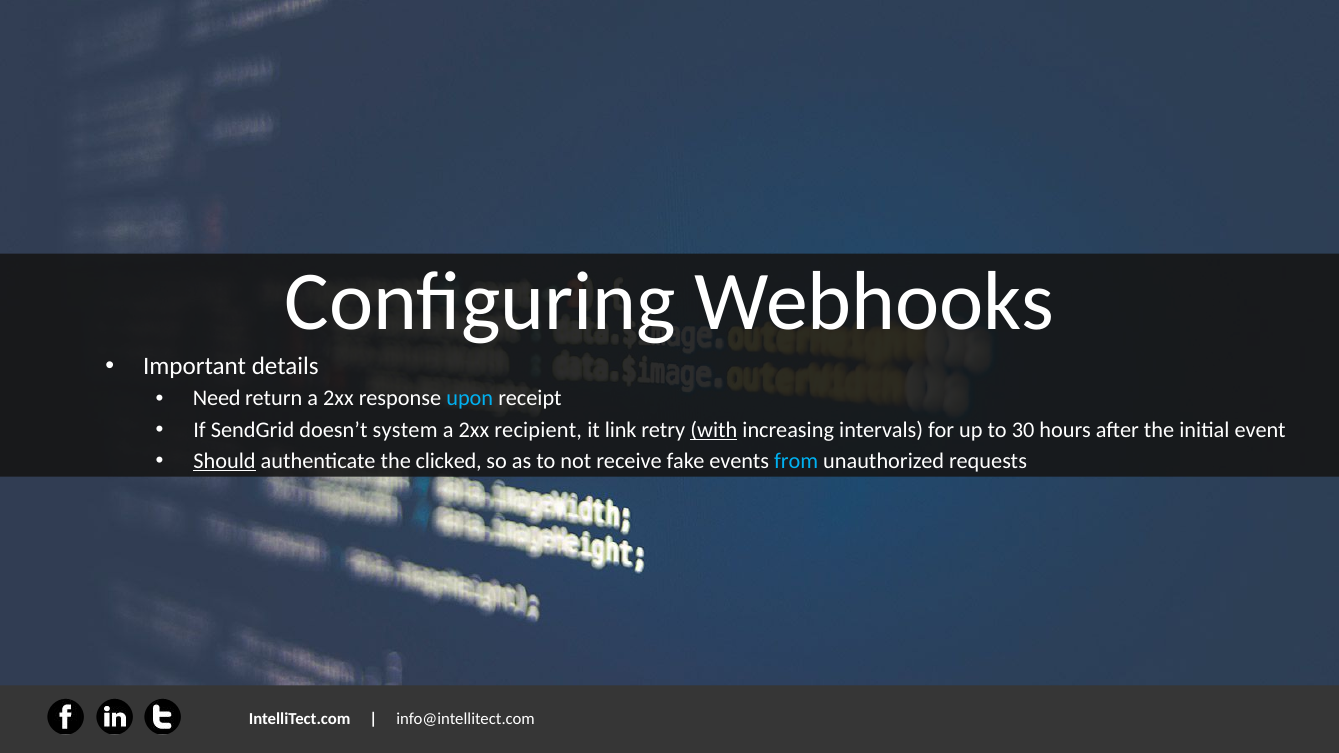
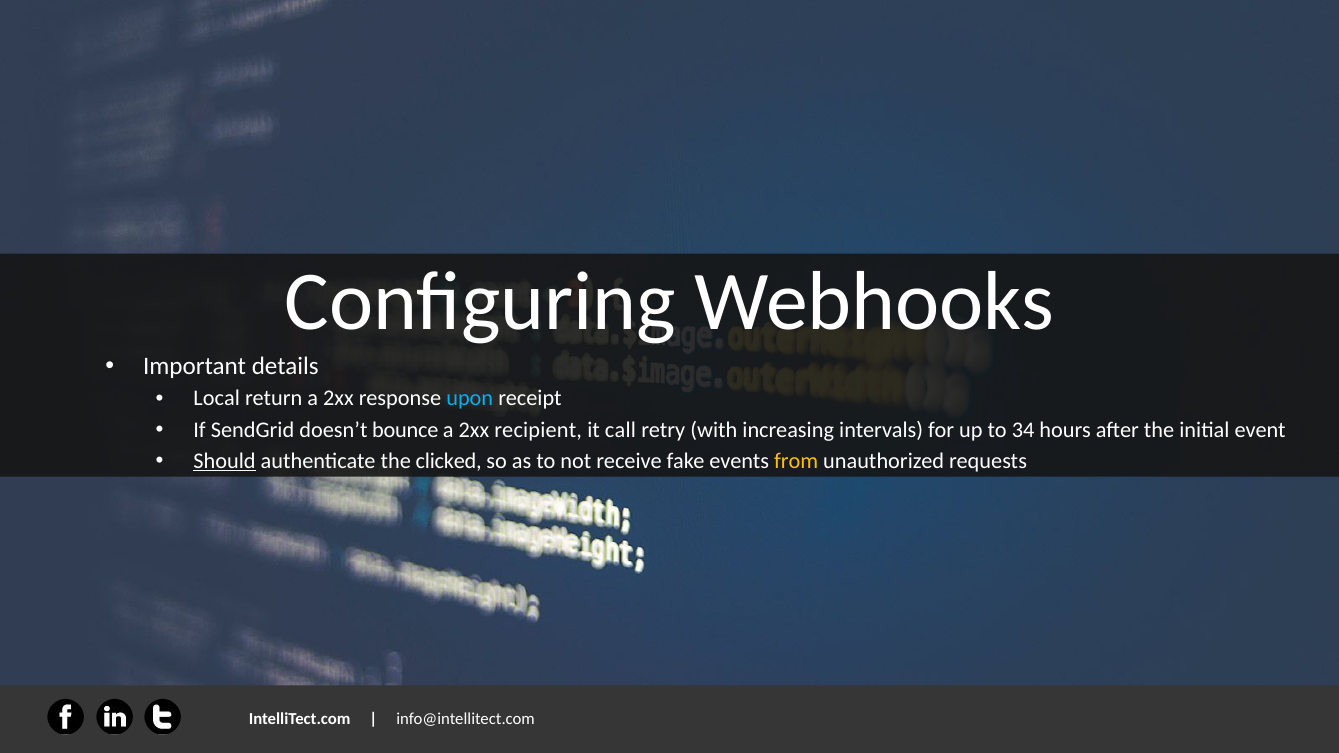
Need: Need -> Local (217, 399)
system: system -> bounce (405, 430)
link: link -> call (620, 430)
with underline: present -> none (714, 430)
30: 30 -> 34 (1023, 430)
from colour: light blue -> yellow (796, 461)
